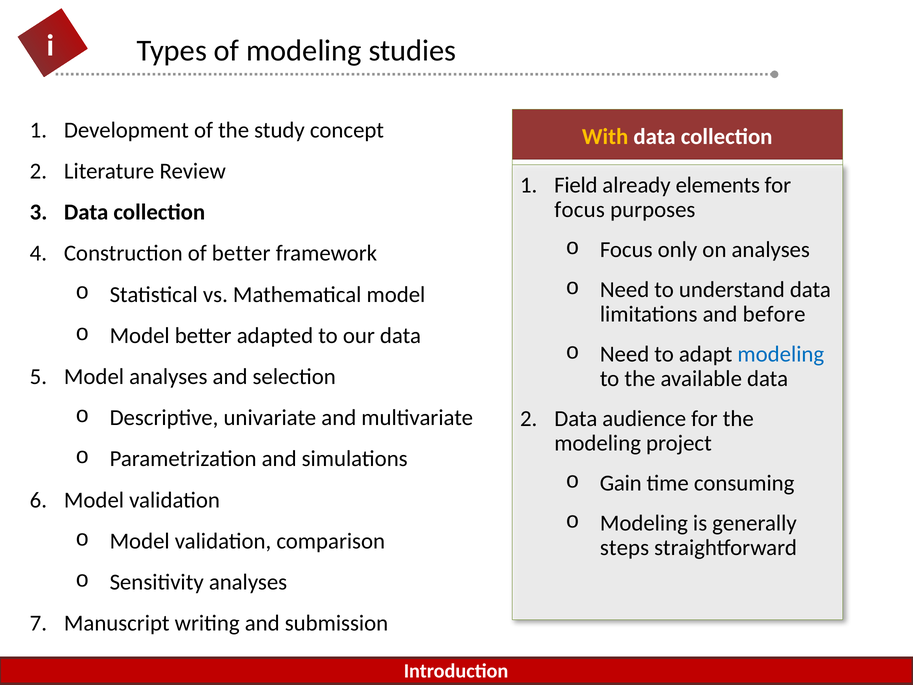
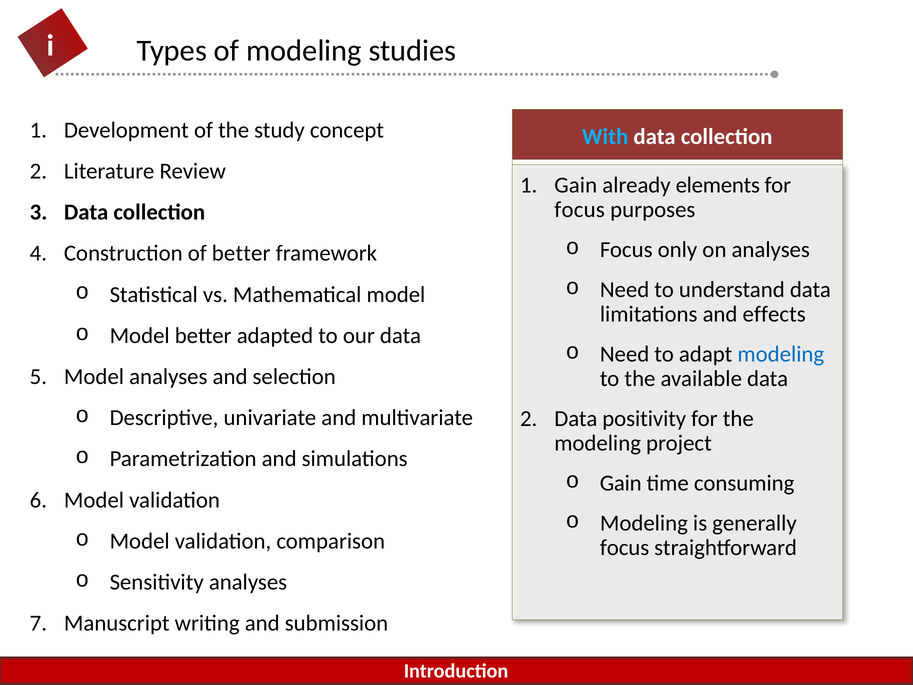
With colour: yellow -> light blue (605, 137)
1 Field: Field -> Gain (576, 185)
before: before -> effects (774, 314)
audience: audience -> positivity (644, 418)
steps: steps -> focus (625, 547)
